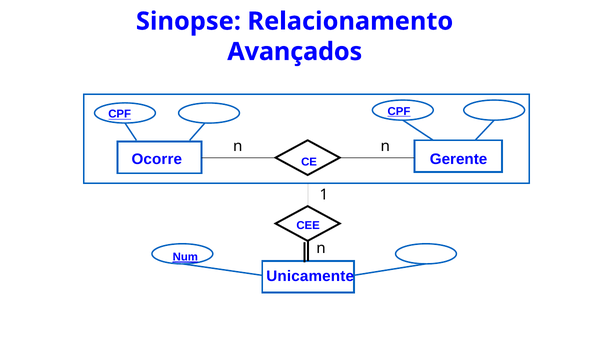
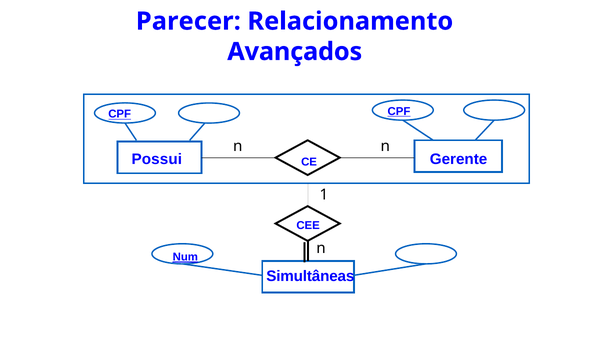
Sinopse: Sinopse -> Parecer (188, 21)
Ocorre: Ocorre -> Possui (157, 159)
Unicamente: Unicamente -> Simultâneas (310, 277)
